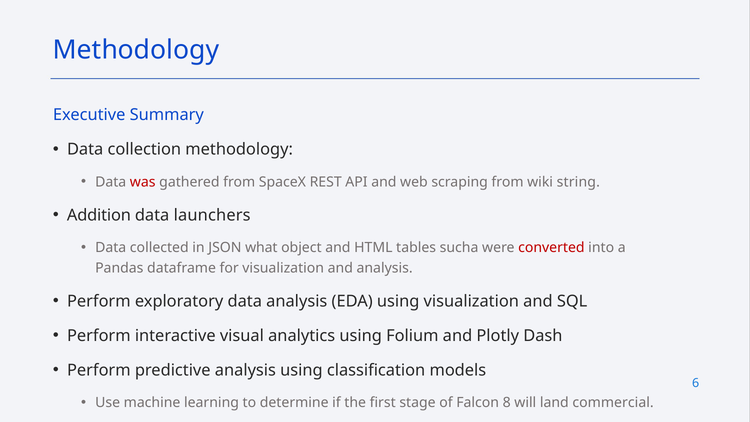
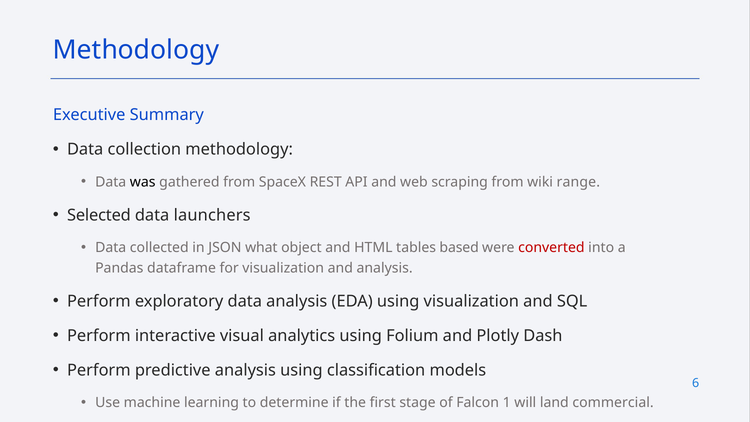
was colour: red -> black (143, 182)
string: string -> range (578, 182)
Addition: Addition -> Selected (99, 215)
sucha: sucha -> based (459, 248)
8: 8 -> 1 (507, 403)
